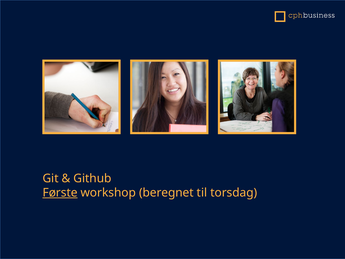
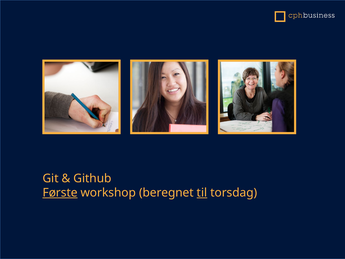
til underline: none -> present (202, 193)
